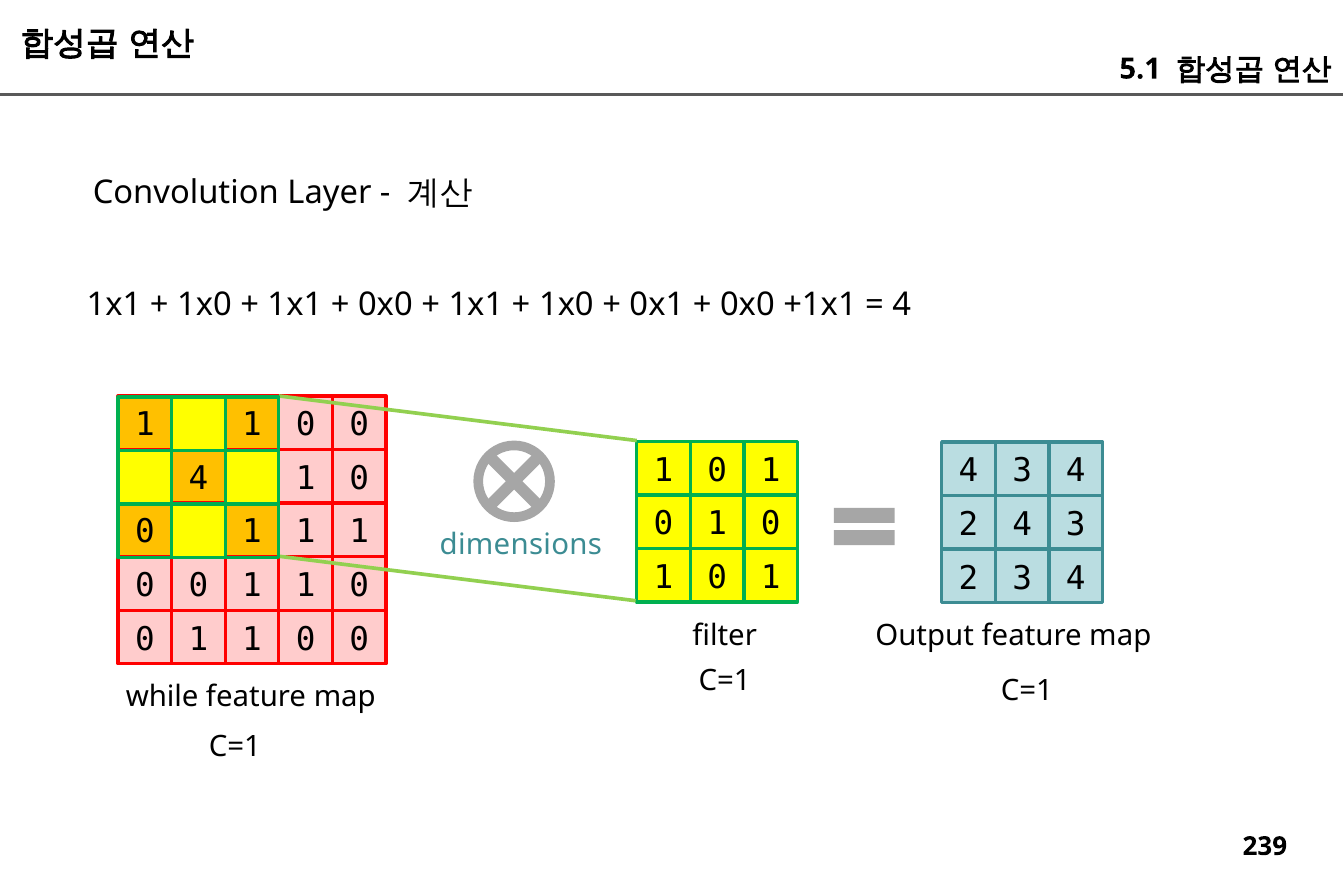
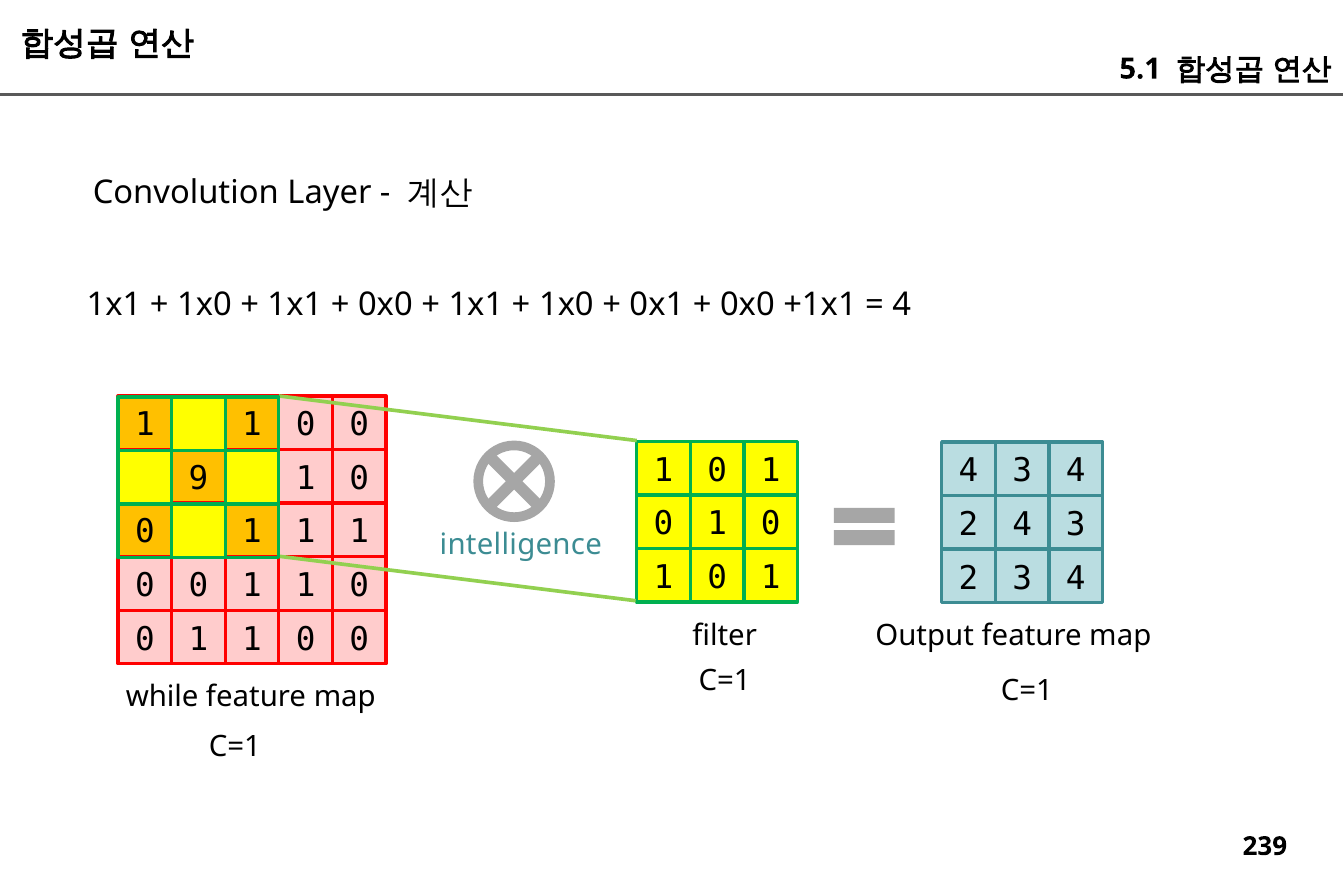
4: 4 -> 9 (198, 479)
dimensions: dimensions -> intelligence (521, 545)
